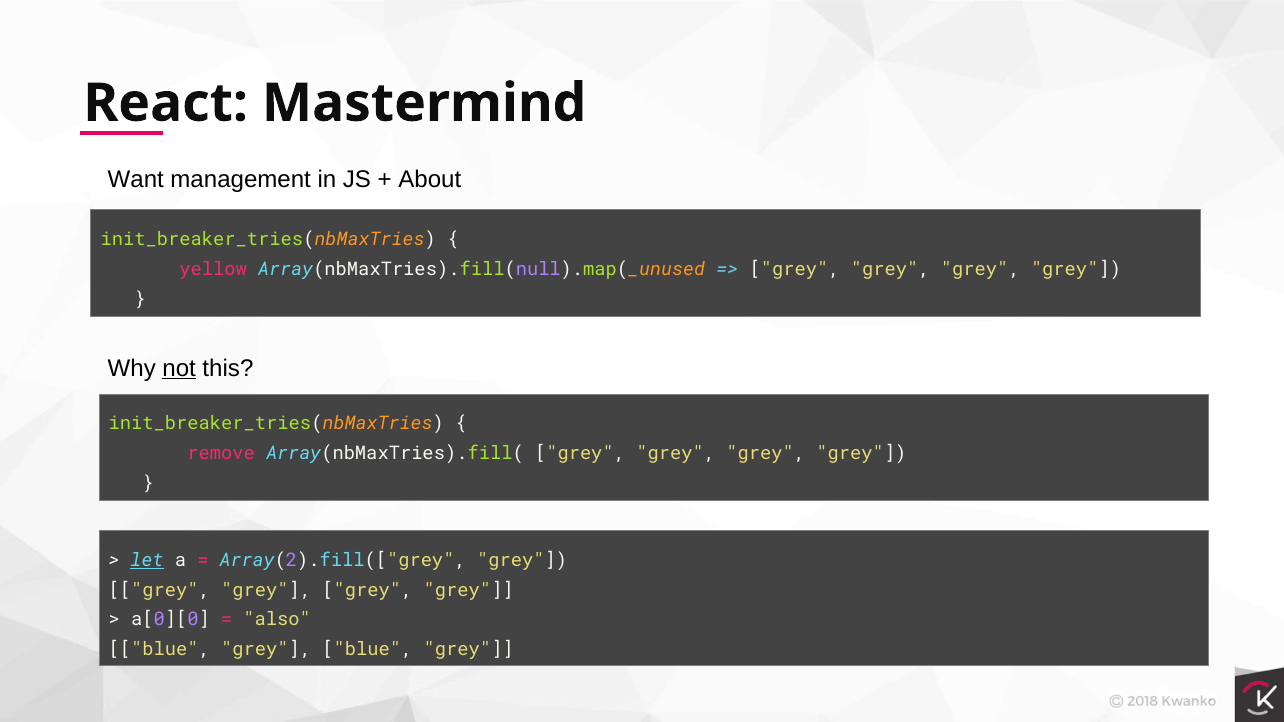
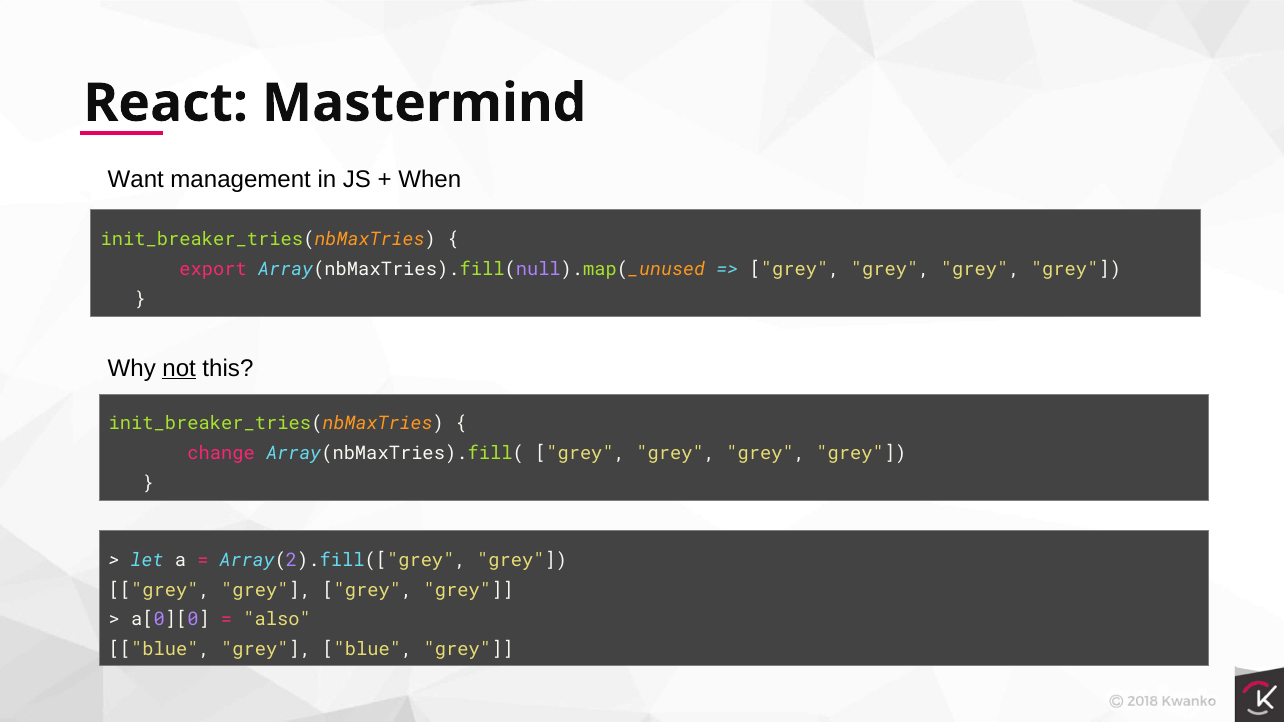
About: About -> When (430, 180)
yellow: yellow -> export (213, 269)
remove: remove -> change (221, 454)
let underline: present -> none (147, 560)
